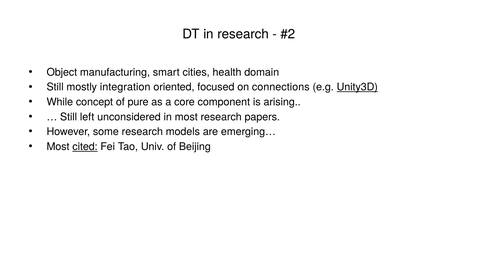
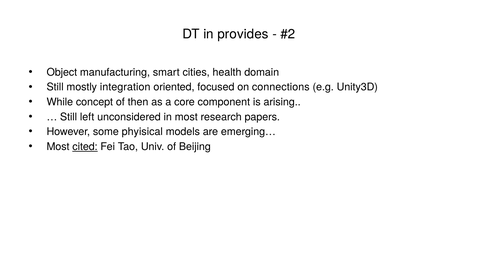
in research: research -> provides (243, 34)
Unity3D underline: present -> none (357, 87)
pure: pure -> then (138, 102)
some research: research -> phyisical (142, 132)
